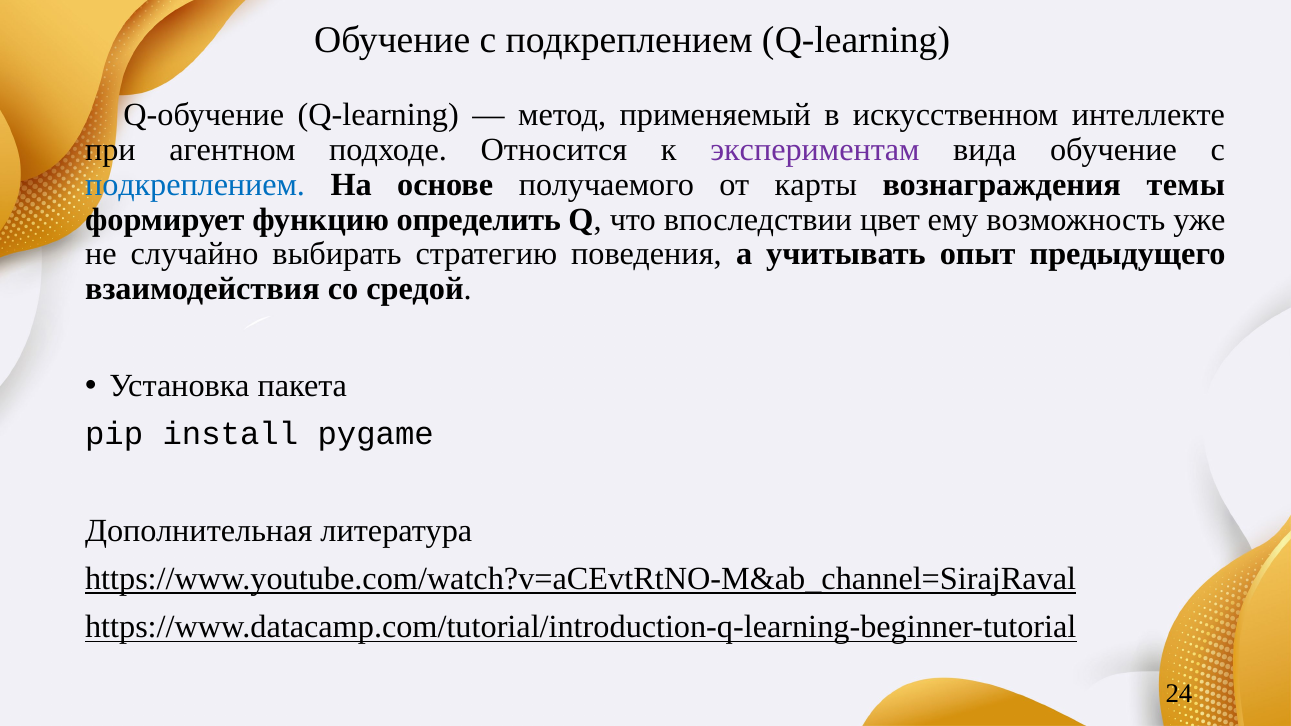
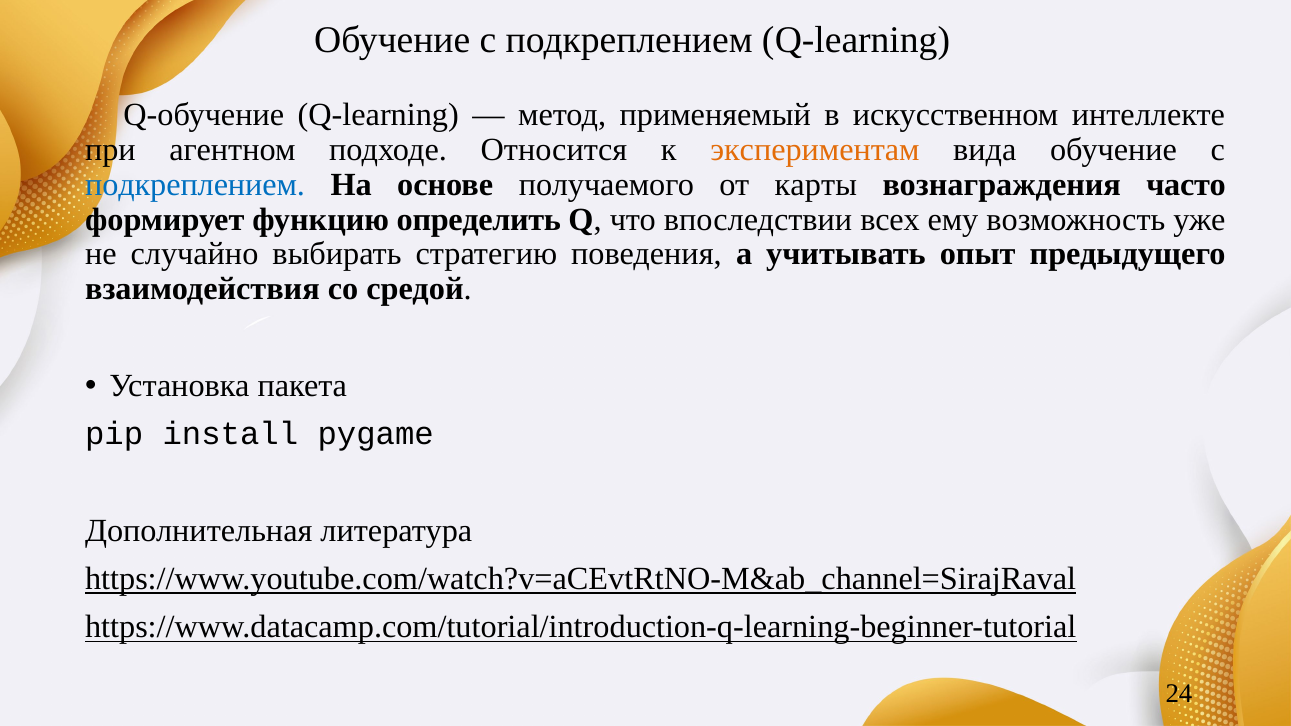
экспериментам colour: purple -> orange (815, 150)
темы: темы -> часто (1186, 185)
цвет: цвет -> всех (890, 220)
